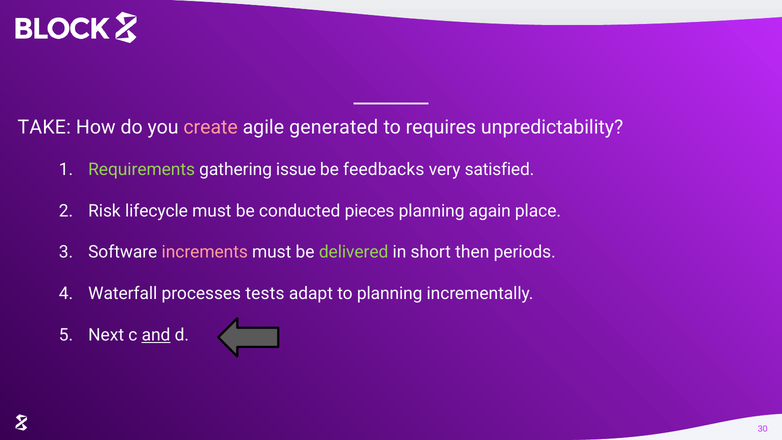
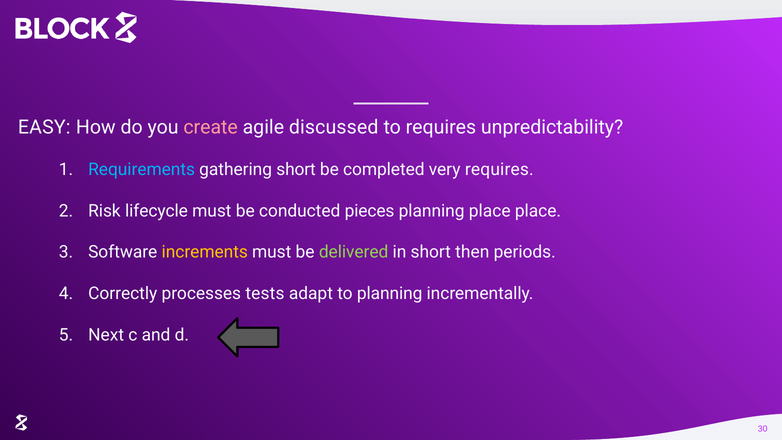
TAKE: TAKE -> EASY (44, 127)
generated: generated -> discussed (334, 127)
Requirements colour: light green -> light blue (142, 170)
gathering issue: issue -> short (296, 170)
feedbacks: feedbacks -> completed (384, 170)
very satisfied: satisfied -> requires (499, 170)
planning again: again -> place (490, 211)
increments colour: pink -> yellow (205, 252)
Waterfall: Waterfall -> Correctly (123, 293)
and underline: present -> none (156, 335)
